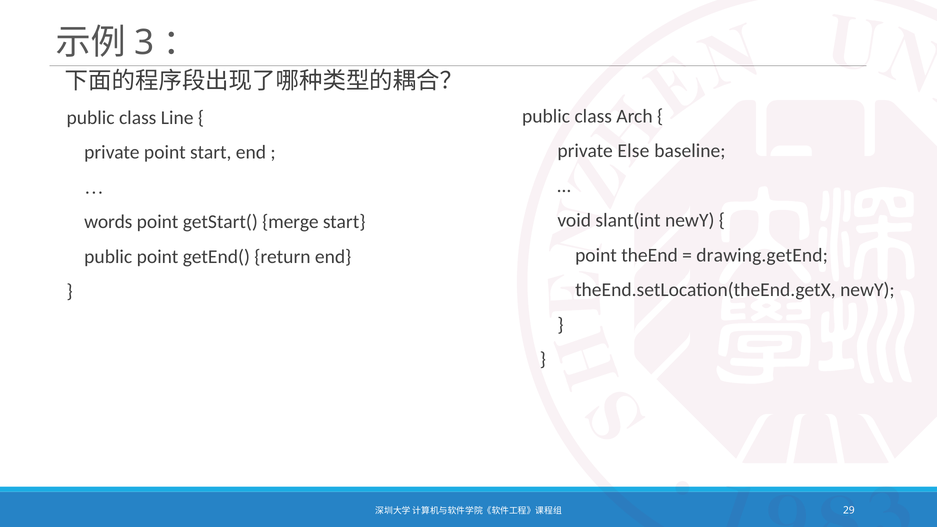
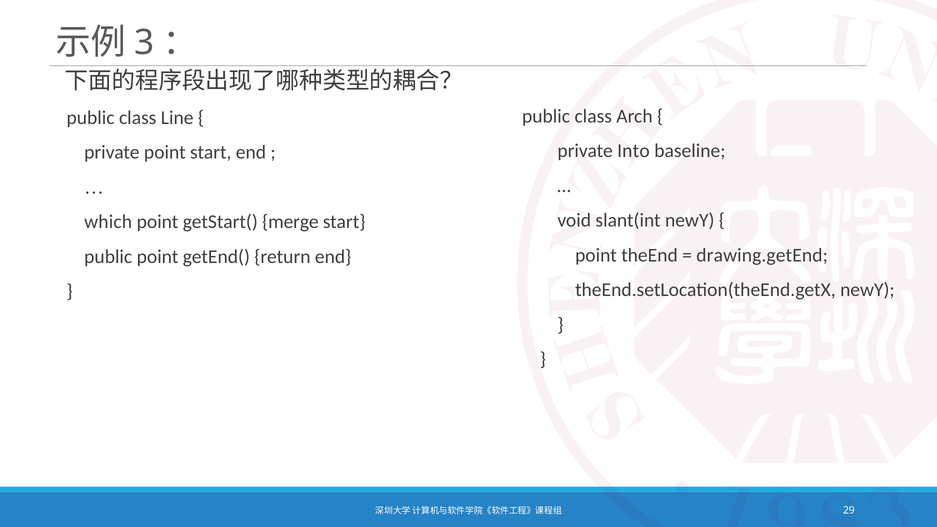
Else: Else -> Into (633, 151)
words: words -> which (108, 222)
